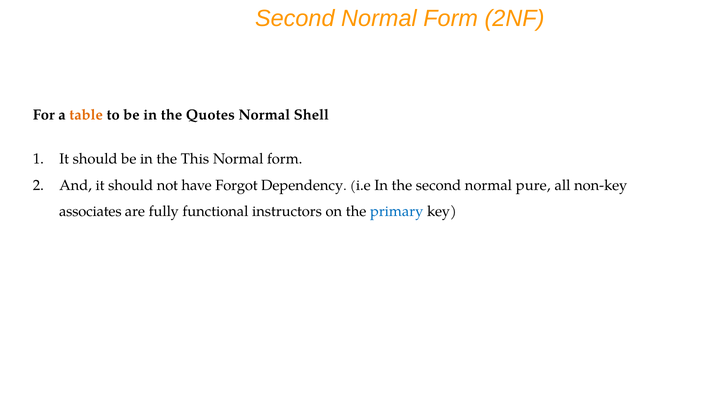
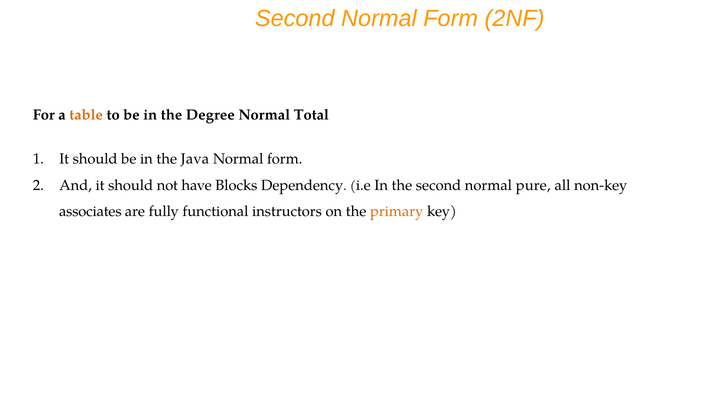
Quotes: Quotes -> Degree (210, 115)
Shell: Shell -> Total (311, 115)
This: This -> Java (195, 159)
Forgot: Forgot -> Blocks (236, 185)
primary colour: blue -> orange (397, 212)
